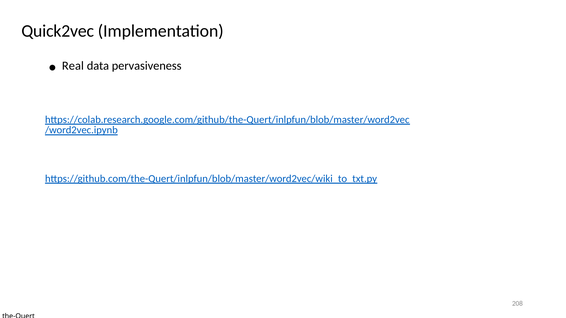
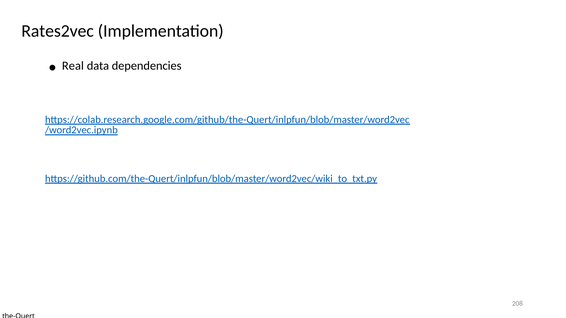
Quick2vec: Quick2vec -> Rates2vec (58, 31)
pervasiveness: pervasiveness -> dependencies (147, 66)
